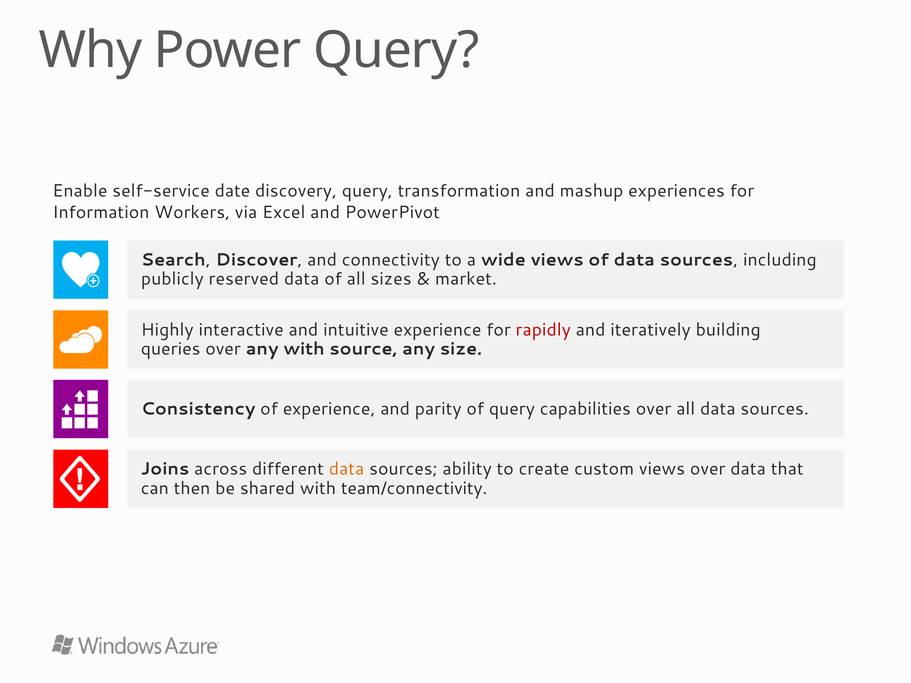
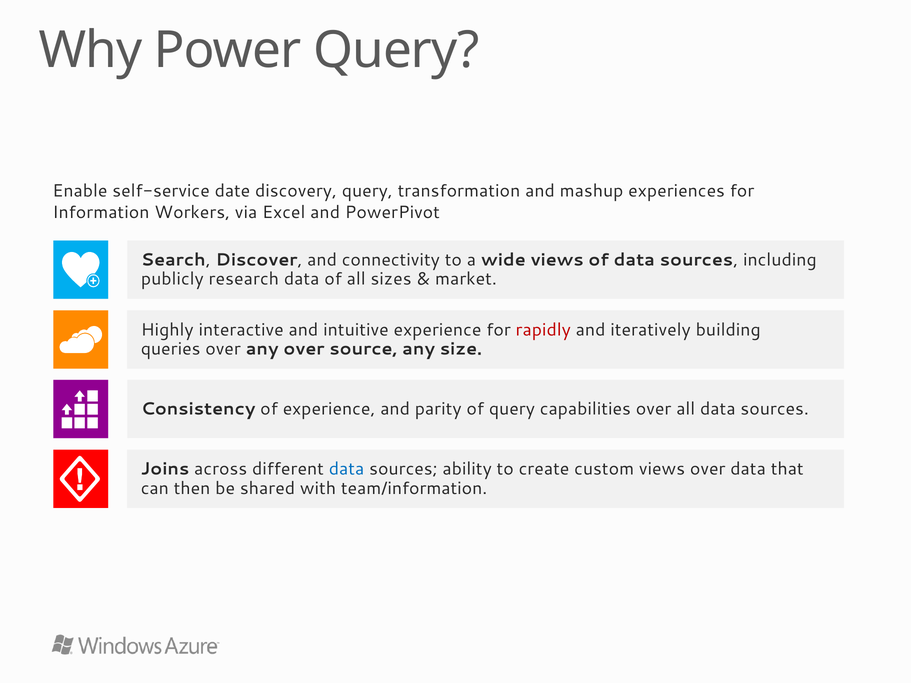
reserved: reserved -> research (244, 279)
any with: with -> over (304, 349)
data colour: orange -> blue (347, 469)
team/connectivity: team/connectivity -> team/information (414, 488)
